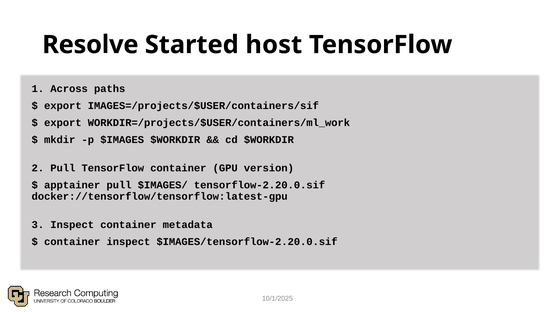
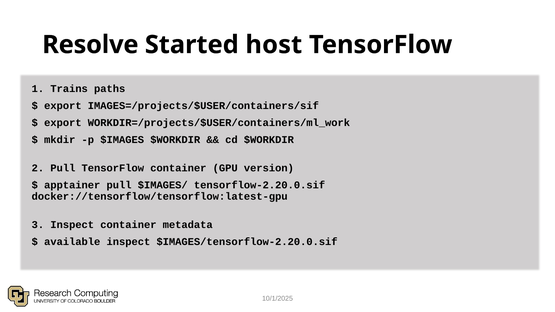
Across: Across -> Trains (69, 89)
container: container -> available (72, 242)
